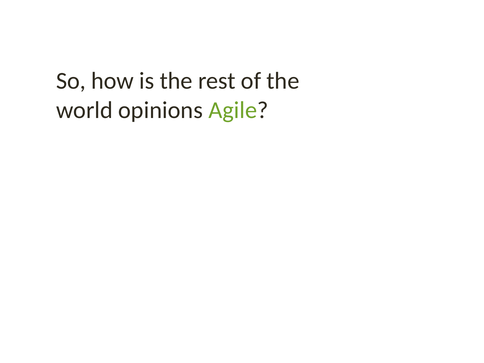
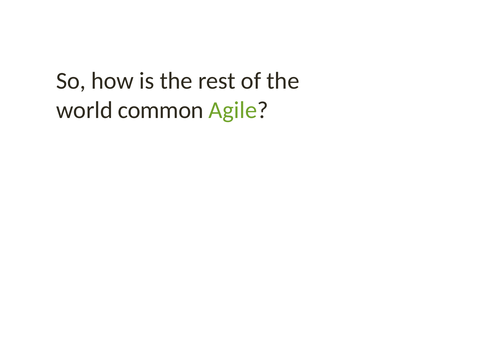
opinions: opinions -> common (161, 110)
